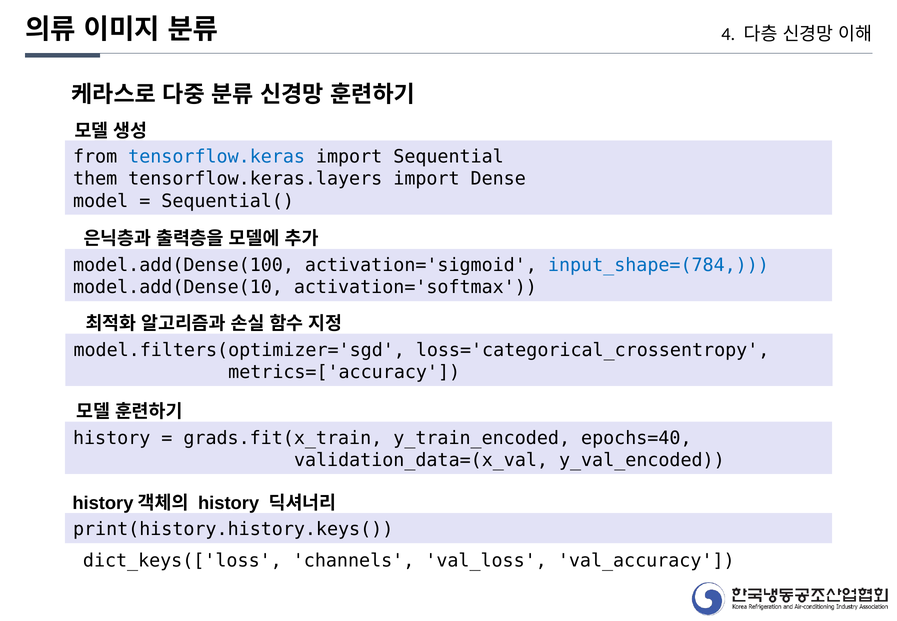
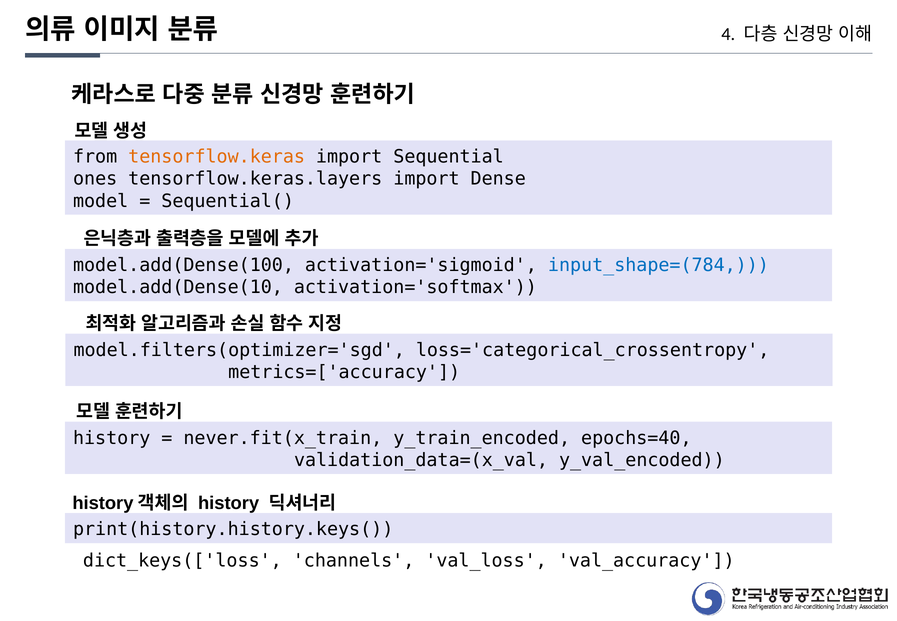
tensorflow.keras colour: blue -> orange (217, 157)
them: them -> ones (95, 179)
grads.fit(x_train: grads.fit(x_train -> never.fit(x_train (283, 438)
